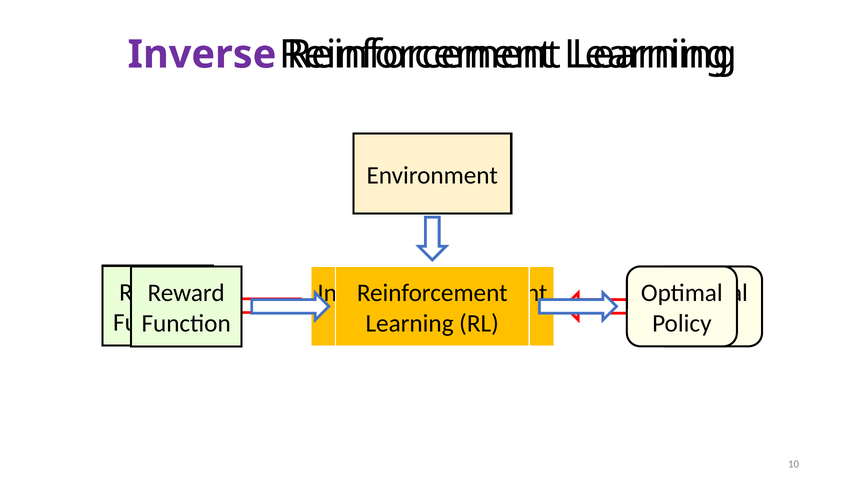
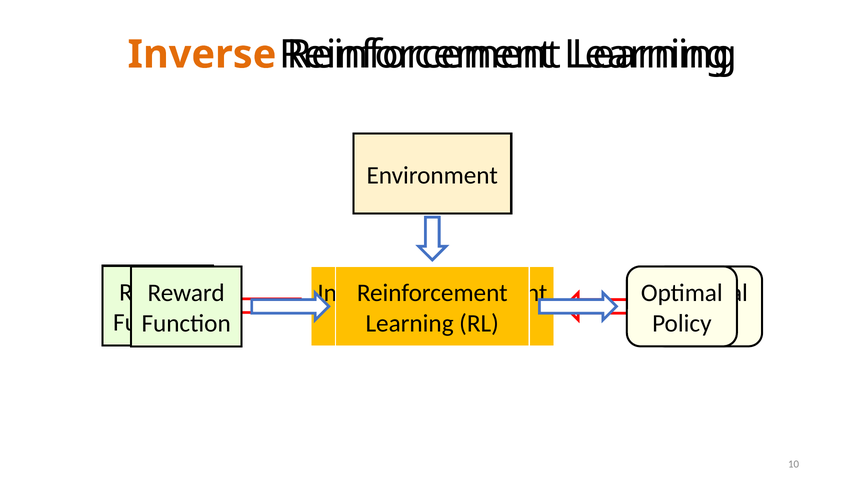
Inverse colour: purple -> orange (202, 55)
